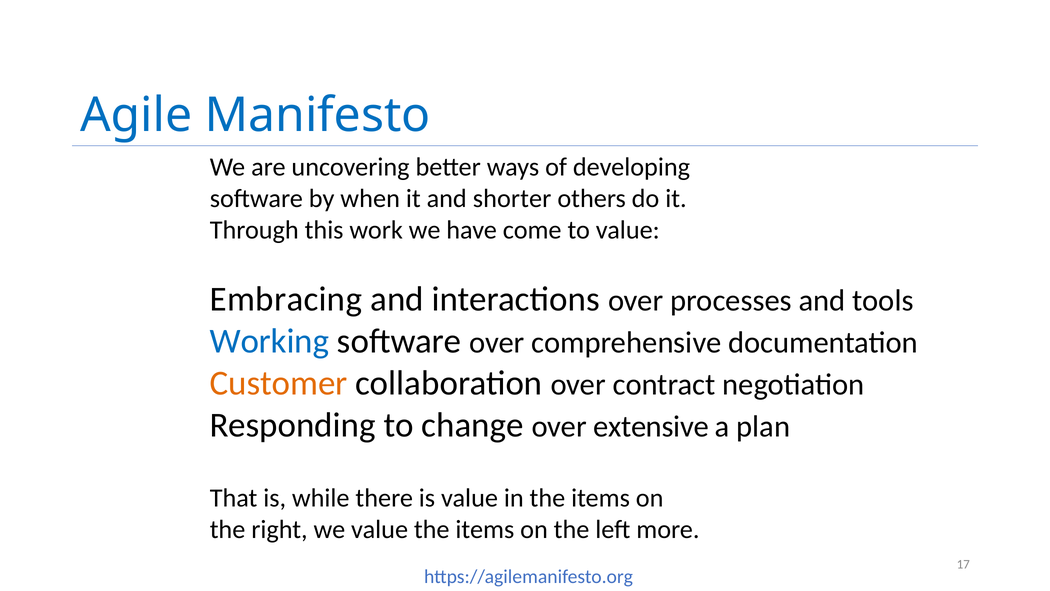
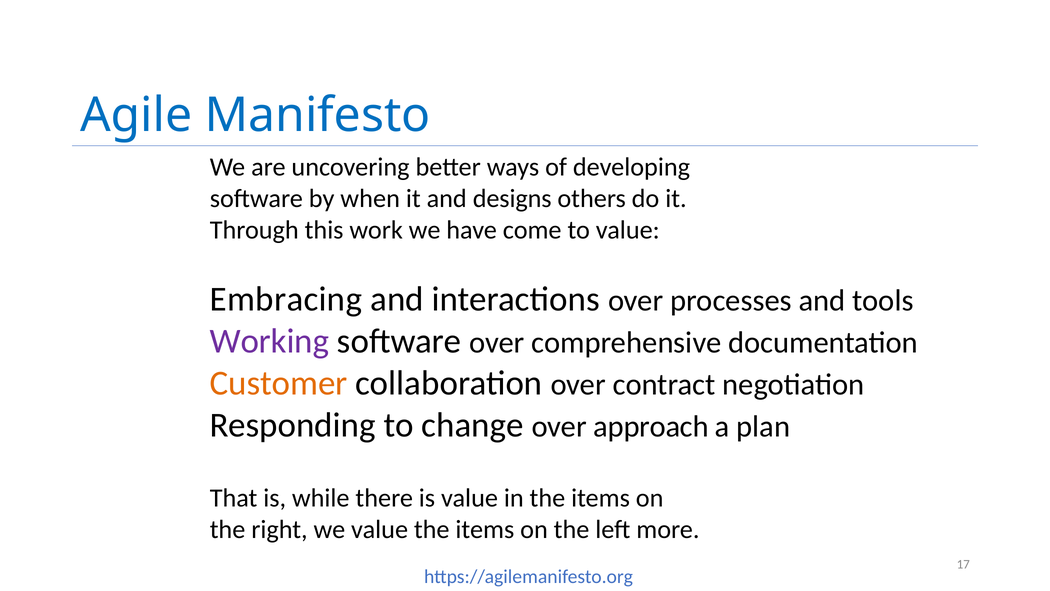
shorter: shorter -> designs (512, 199)
Working colour: blue -> purple (269, 341)
extensive: extensive -> approach (651, 426)
